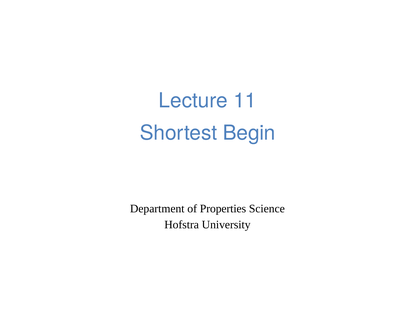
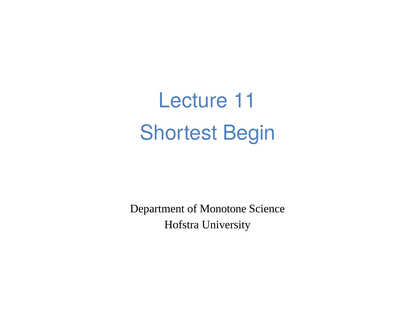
Properties: Properties -> Monotone (223, 209)
